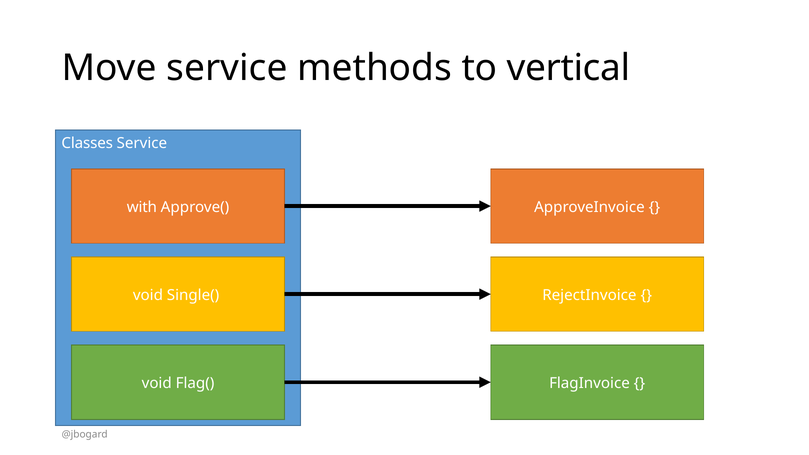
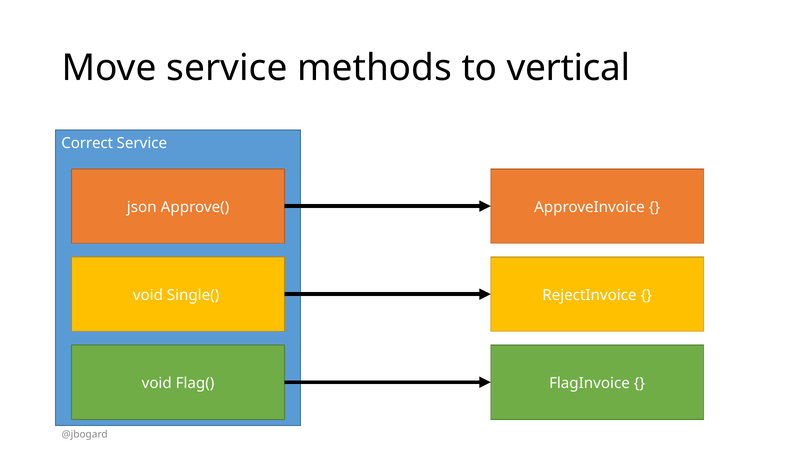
Classes: Classes -> Correct (87, 143)
with: with -> json (142, 207)
